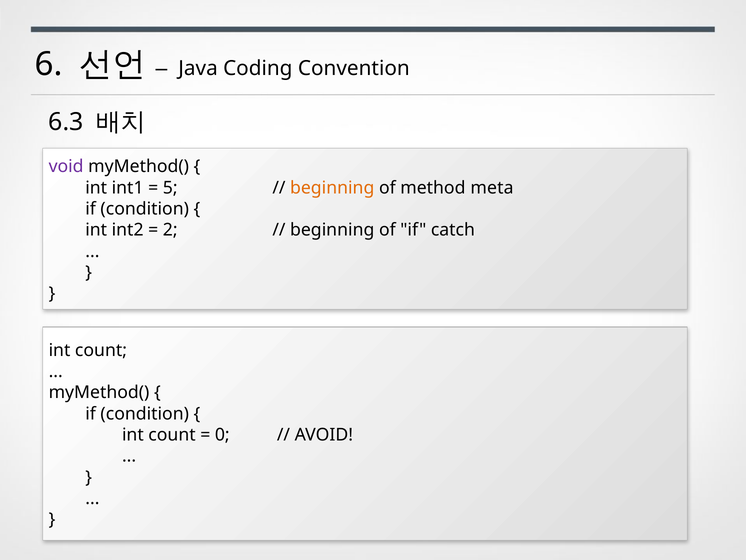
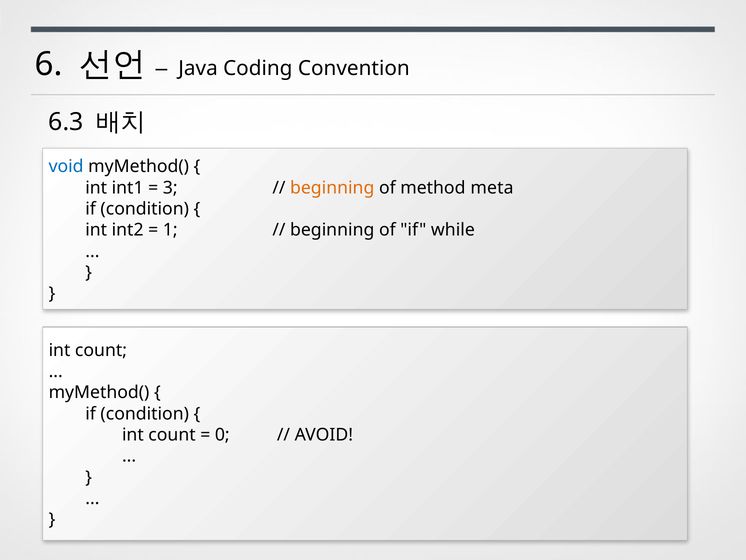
void colour: purple -> blue (66, 166)
5: 5 -> 3 (170, 188)
2: 2 -> 1 (170, 230)
catch: catch -> while (453, 230)
